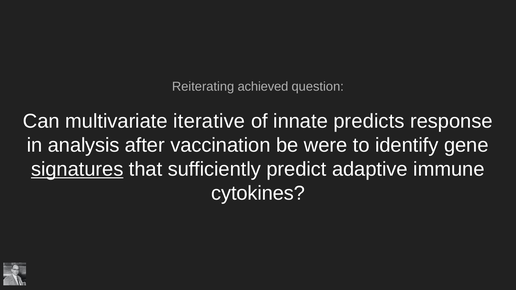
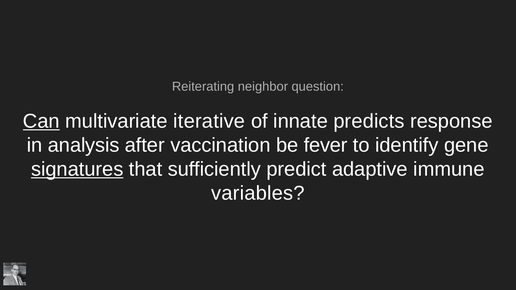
achieved: achieved -> neighbor (263, 87)
Can underline: none -> present (41, 121)
were: were -> fever (326, 145)
cytokines: cytokines -> variables (258, 193)
